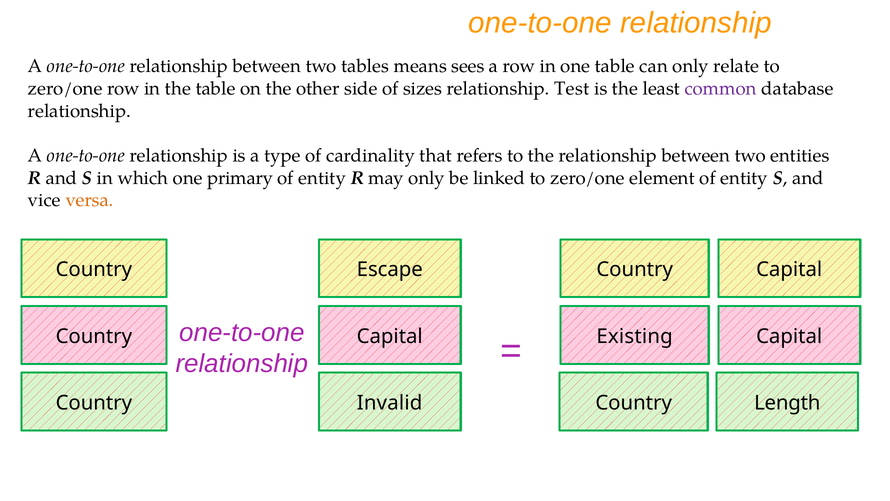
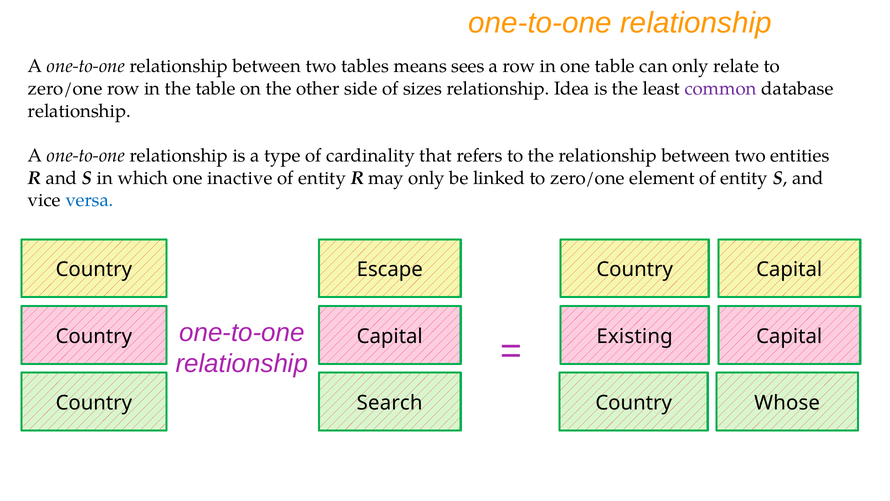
Test: Test -> Idea (572, 89)
primary: primary -> inactive (240, 178)
versa colour: orange -> blue (89, 200)
Invalid: Invalid -> Search (390, 403)
Length: Length -> Whose (787, 403)
